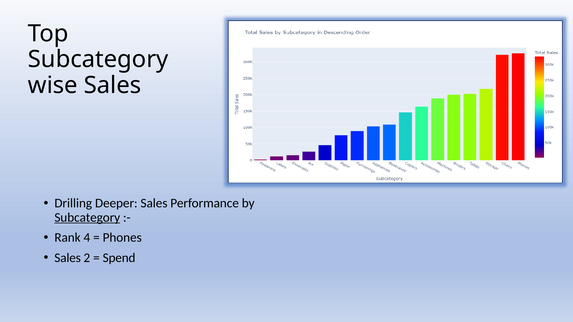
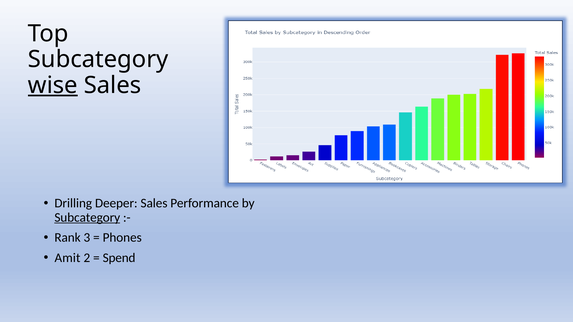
wise underline: none -> present (53, 85)
4: 4 -> 3 (87, 238)
Sales: Sales -> Amit (67, 258)
